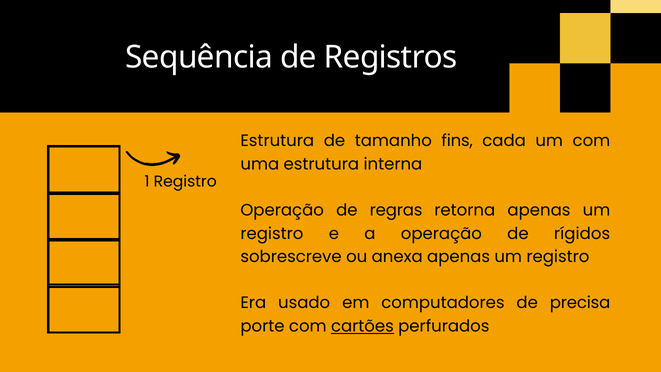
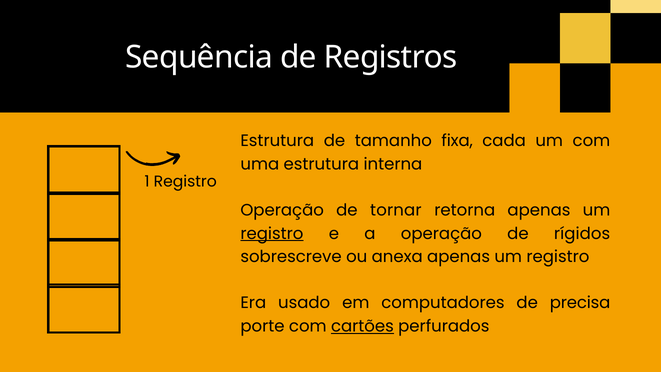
fins: fins -> fixa (457, 141)
regras: regras -> tornar (396, 210)
registro underline: none -> present (272, 233)
